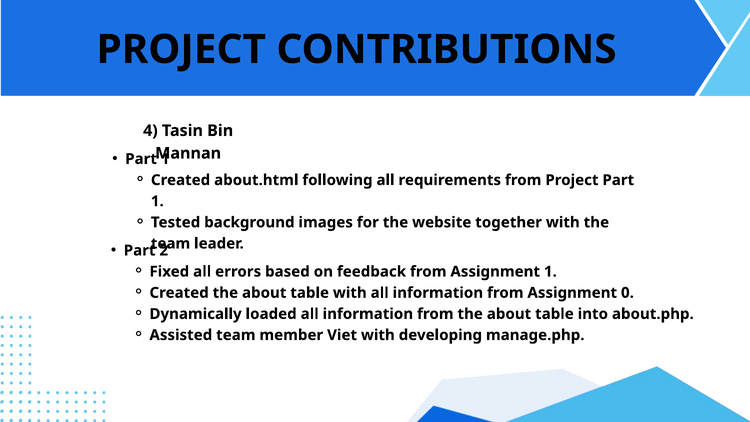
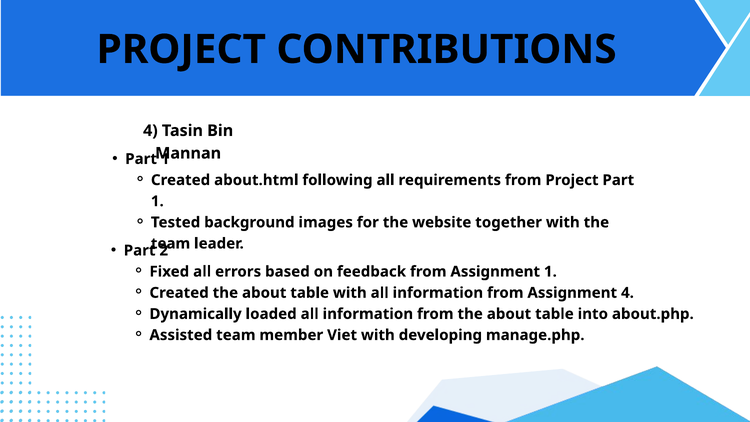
Assignment 0: 0 -> 4 (627, 293)
